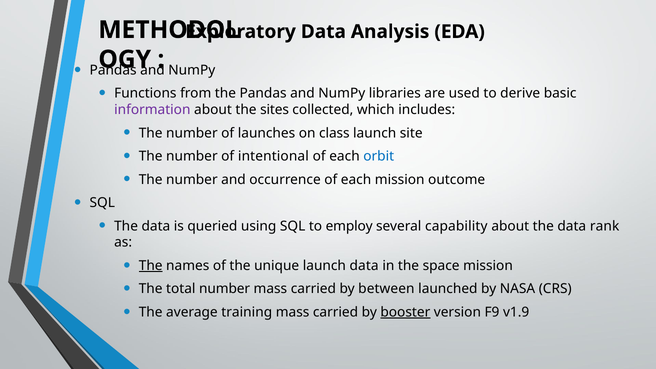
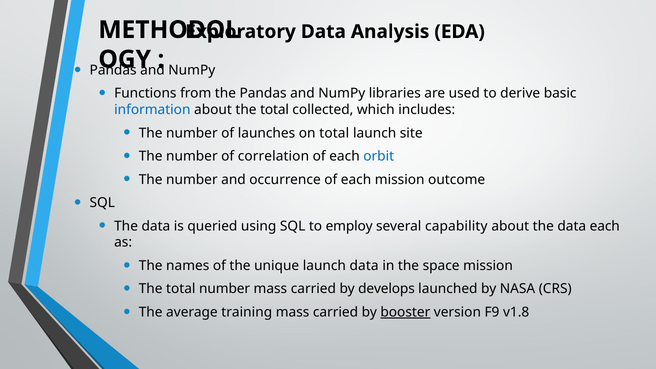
information colour: purple -> blue (152, 110)
about the sites: sites -> total (275, 110)
on class: class -> total (334, 133)
intentional: intentional -> correlation (273, 156)
data rank: rank -> each (605, 226)
The underline: present -> none (151, 266)
between: between -> develops (387, 289)
v1.9: v1.9 -> v1.8 (516, 312)
